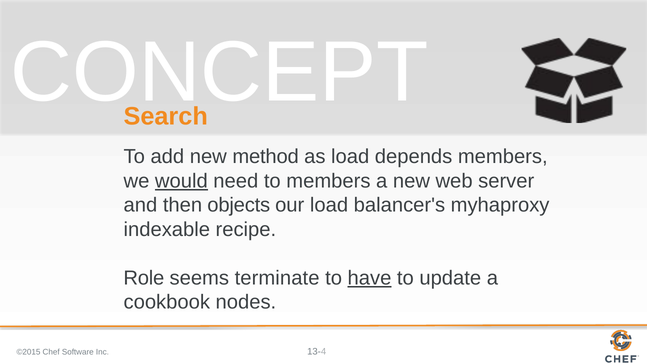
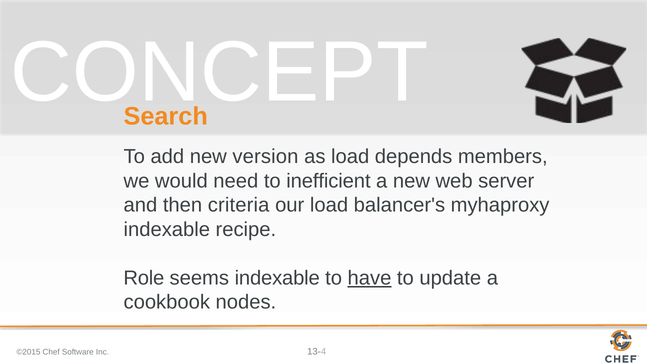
method: method -> version (265, 157)
would underline: present -> none (181, 181)
to members: members -> inefficient (328, 181)
objects: objects -> criteria (239, 205)
seems terminate: terminate -> indexable (277, 278)
